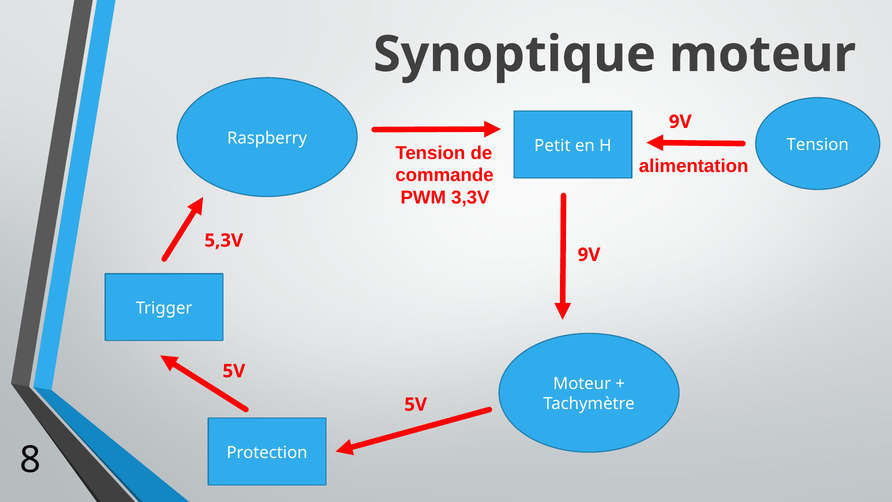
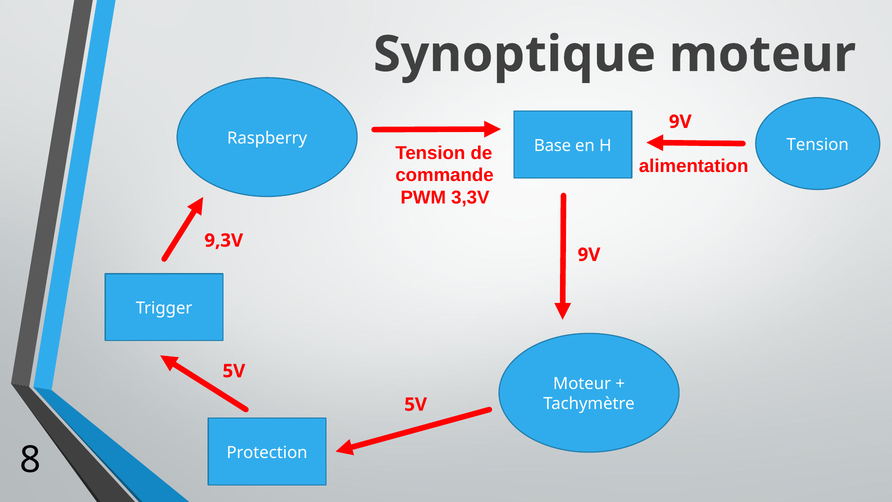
Petit: Petit -> Base (553, 146)
5,3V: 5,3V -> 9,3V (224, 240)
